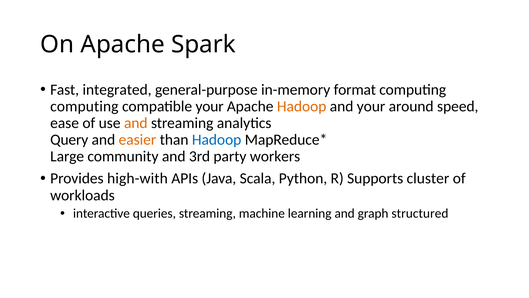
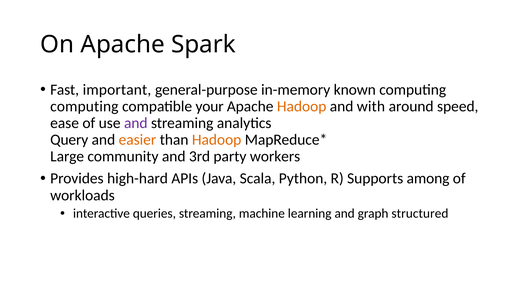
integrated: integrated -> important (117, 89)
format: format -> known (355, 89)
and your: your -> with (371, 106)
and colour: orange -> purple (136, 123)
Hadoop colour: blue -> orange (217, 139)
high-with: high-with -> high-hard (138, 178)
cluster: cluster -> among (428, 178)
